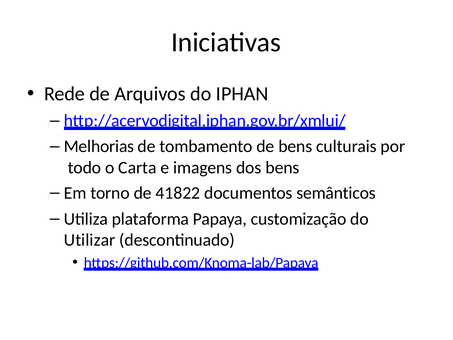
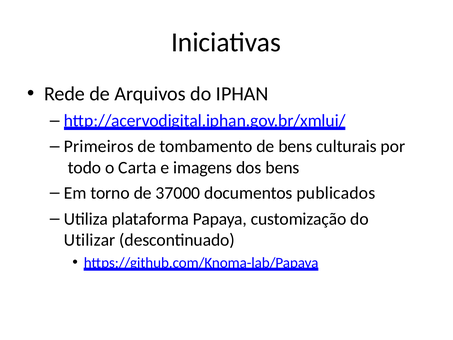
Melhorias: Melhorias -> Primeiros (99, 146)
41822: 41822 -> 37000 (178, 193)
semânticos: semânticos -> publicados (336, 193)
